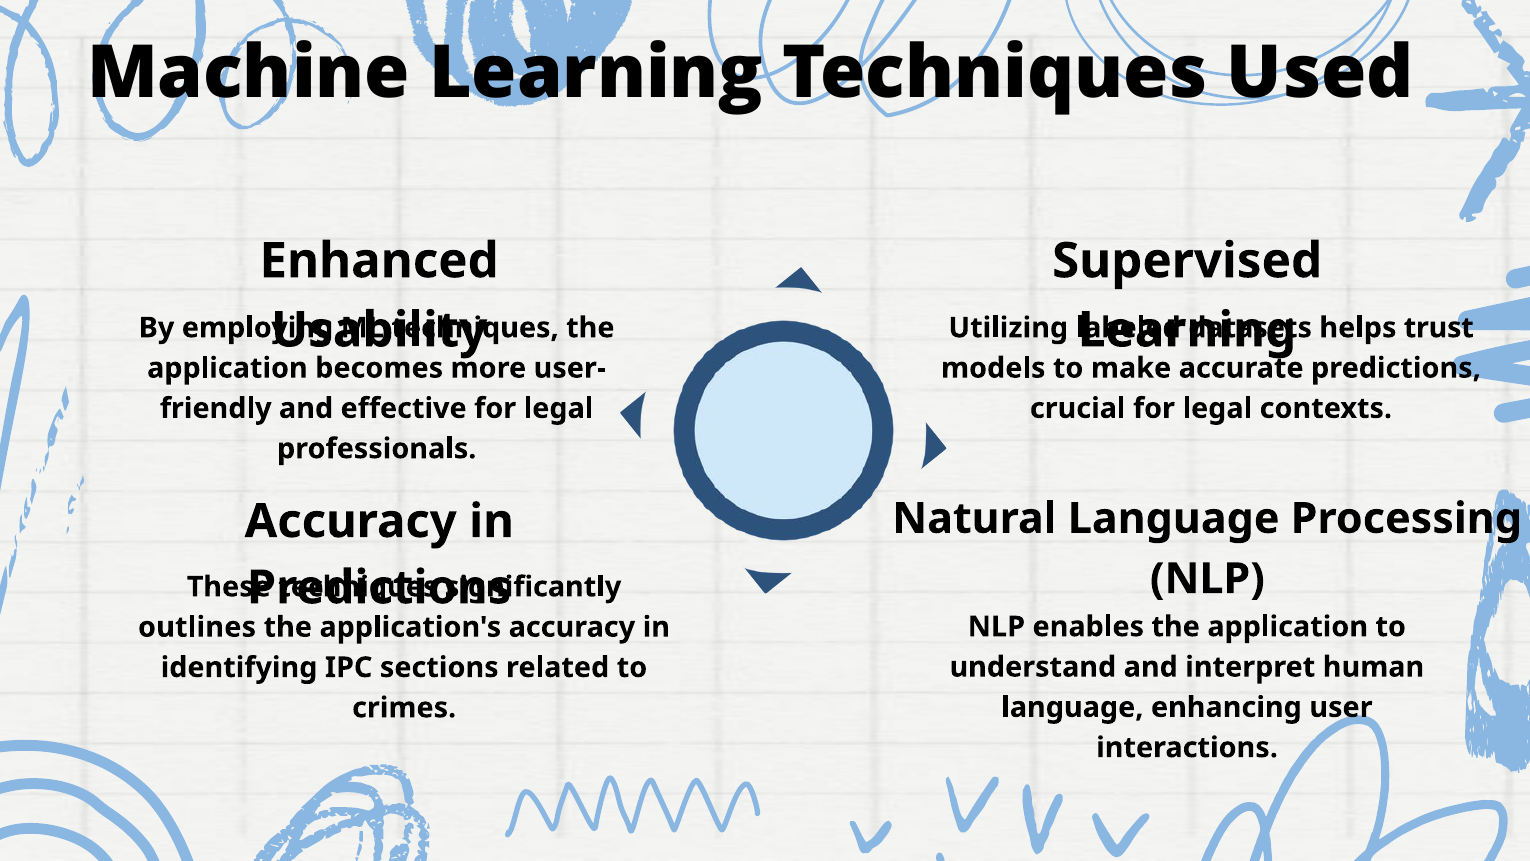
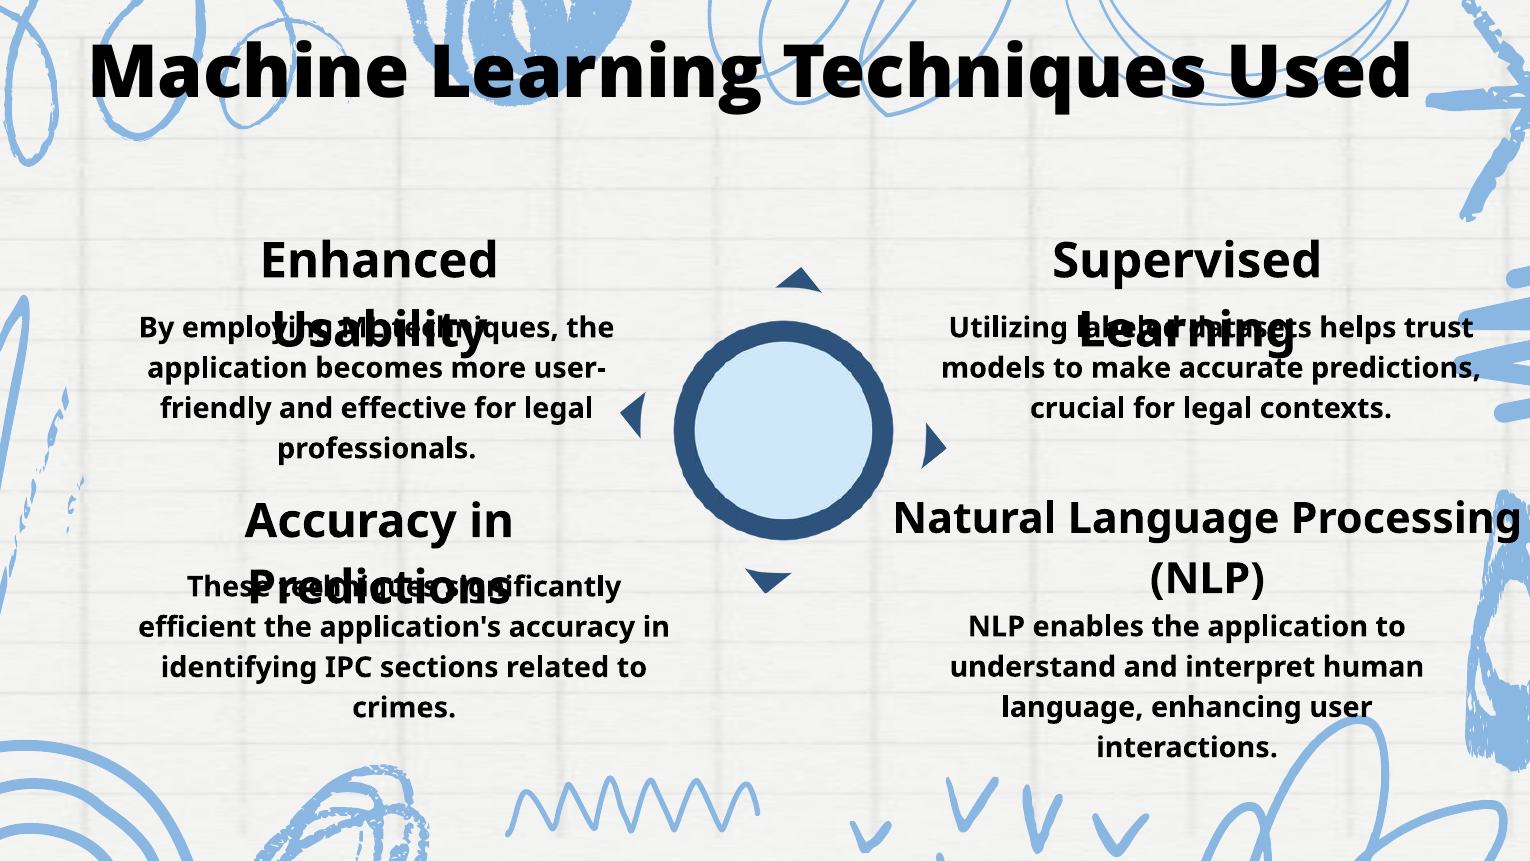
outlines: outlines -> efficient (197, 627)
